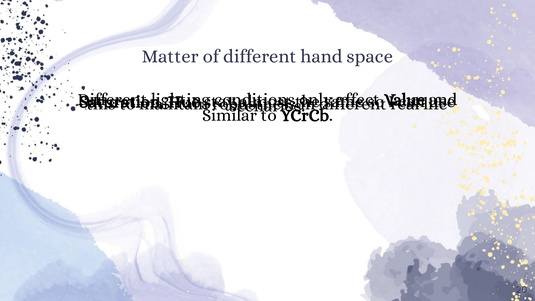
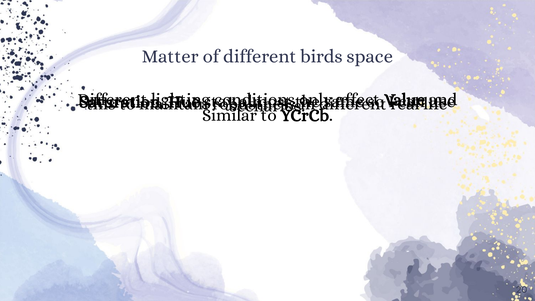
hand: hand -> birds (322, 56)
